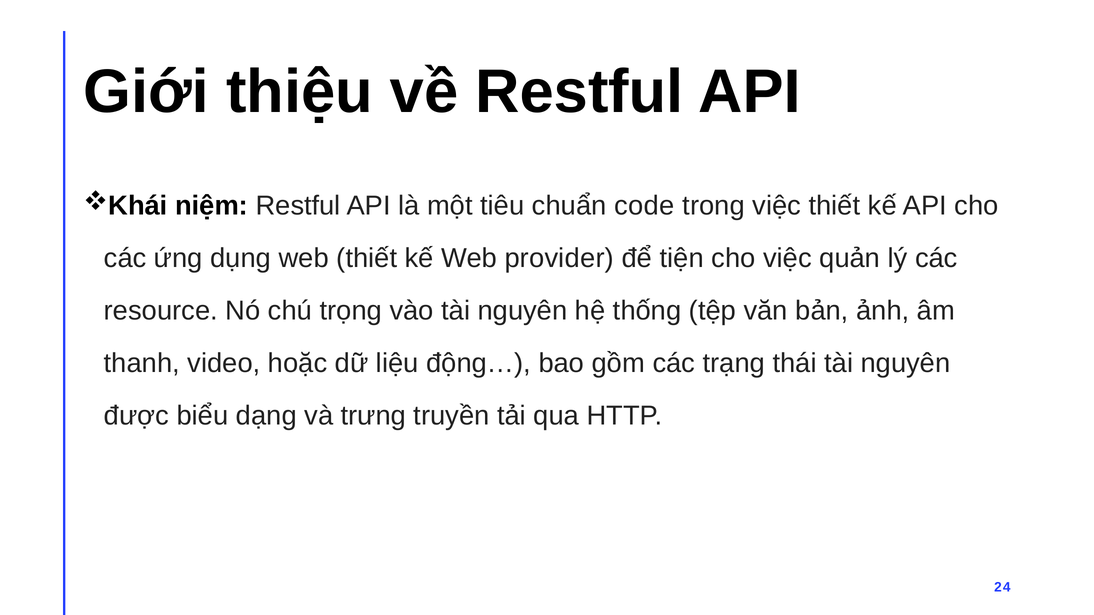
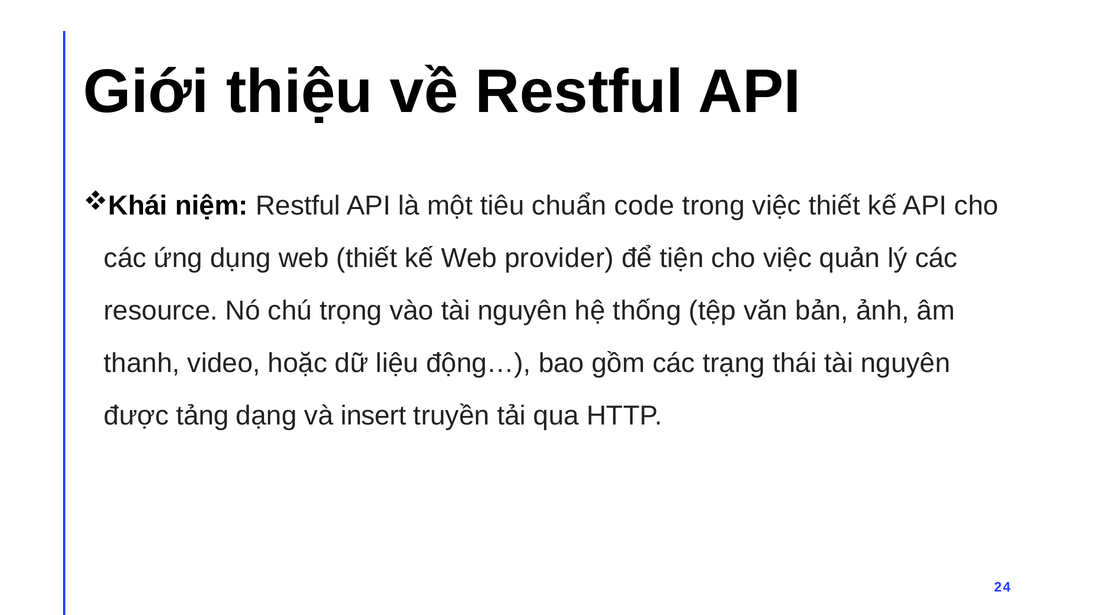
biểu: biểu -> tảng (203, 416)
trưng: trưng -> insert (373, 416)
